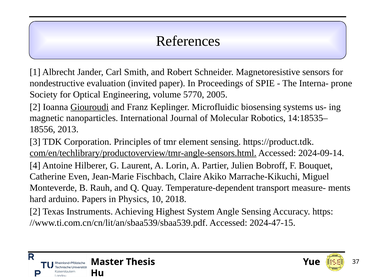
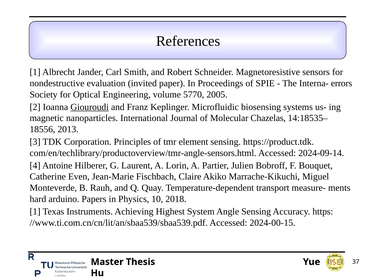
prone: prone -> errors (342, 83)
Robotics: Robotics -> Chazelas (268, 118)
com/en/techlibrary/productoverview/tmr-angle-sensors.html underline: present -> none (143, 153)
2: 2 -> 1 (35, 211)
2024-47-15: 2024-47-15 -> 2024-00-15 (273, 222)
